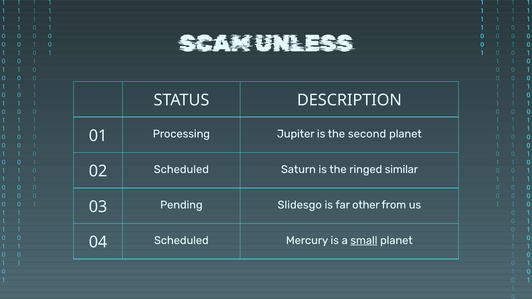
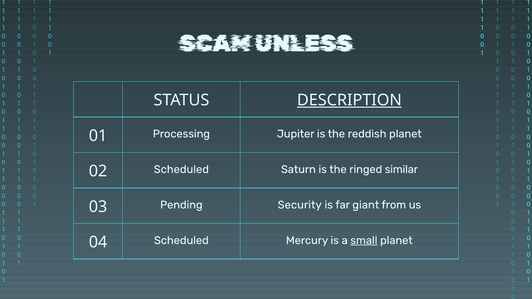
DESCRIPTION underline: none -> present (349, 100)
second: second -> reddish (367, 134)
Slidesgo: Slidesgo -> Security (300, 205)
other: other -> giant (366, 205)
